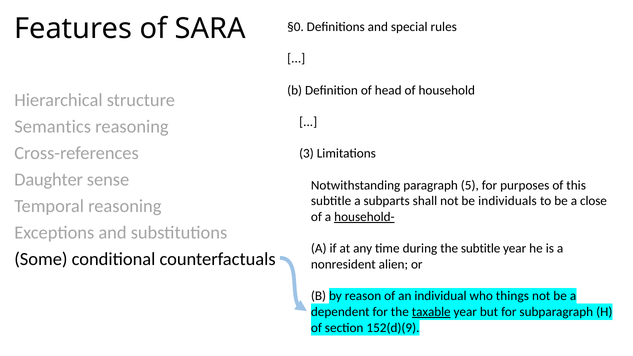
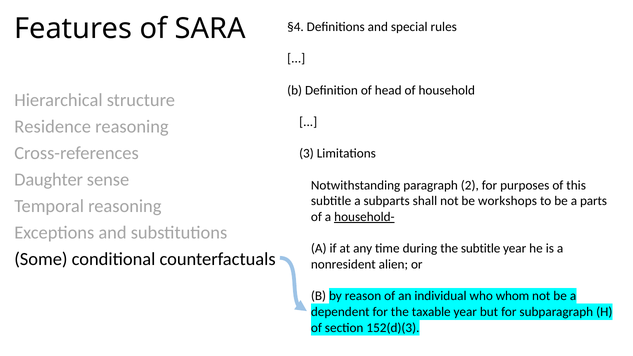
§0: §0 -> §4 (295, 27)
Semantics: Semantics -> Residence (53, 127)
5: 5 -> 2 (470, 185)
individuals: individuals -> workshops (507, 201)
close: close -> parts (594, 201)
things: things -> whom (513, 296)
taxable underline: present -> none (431, 312)
152(d)(9: 152(d)(9 -> 152(d)(3 (393, 328)
